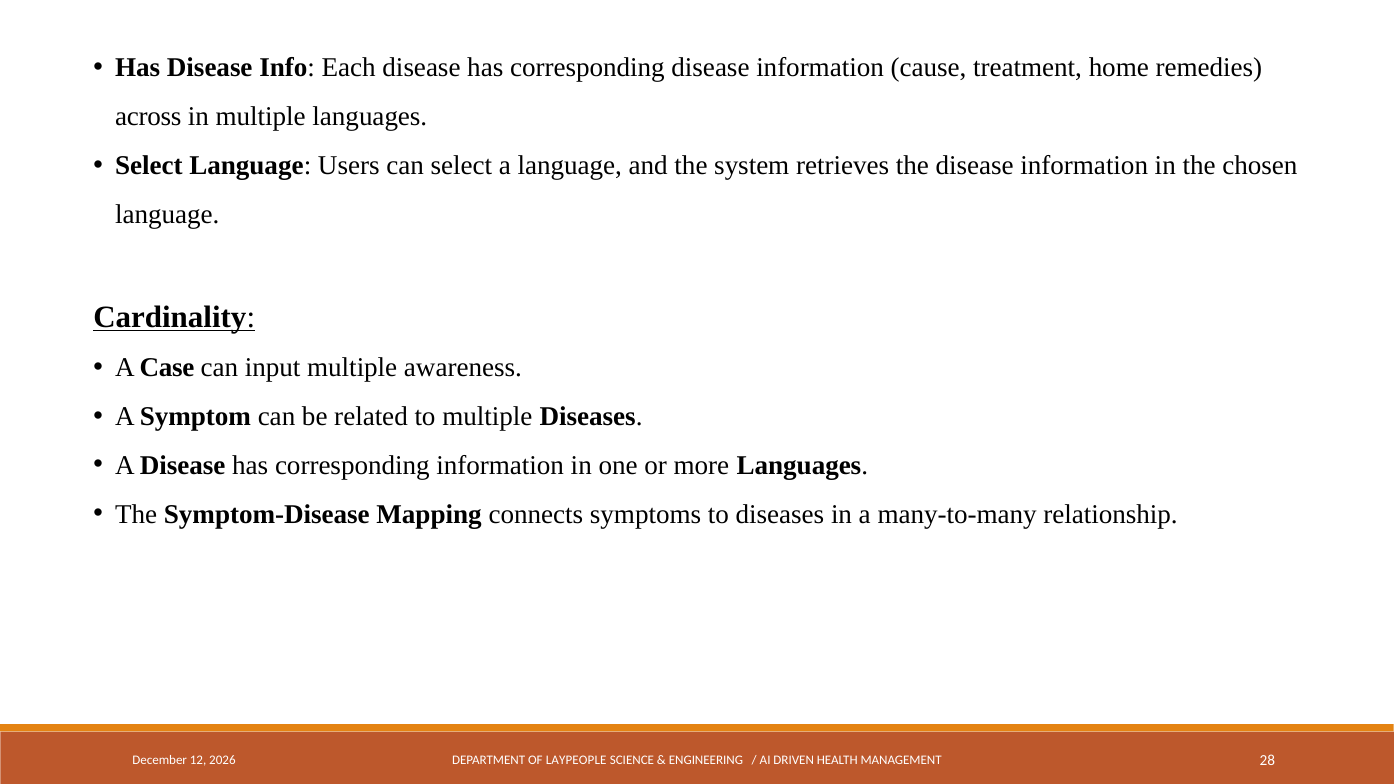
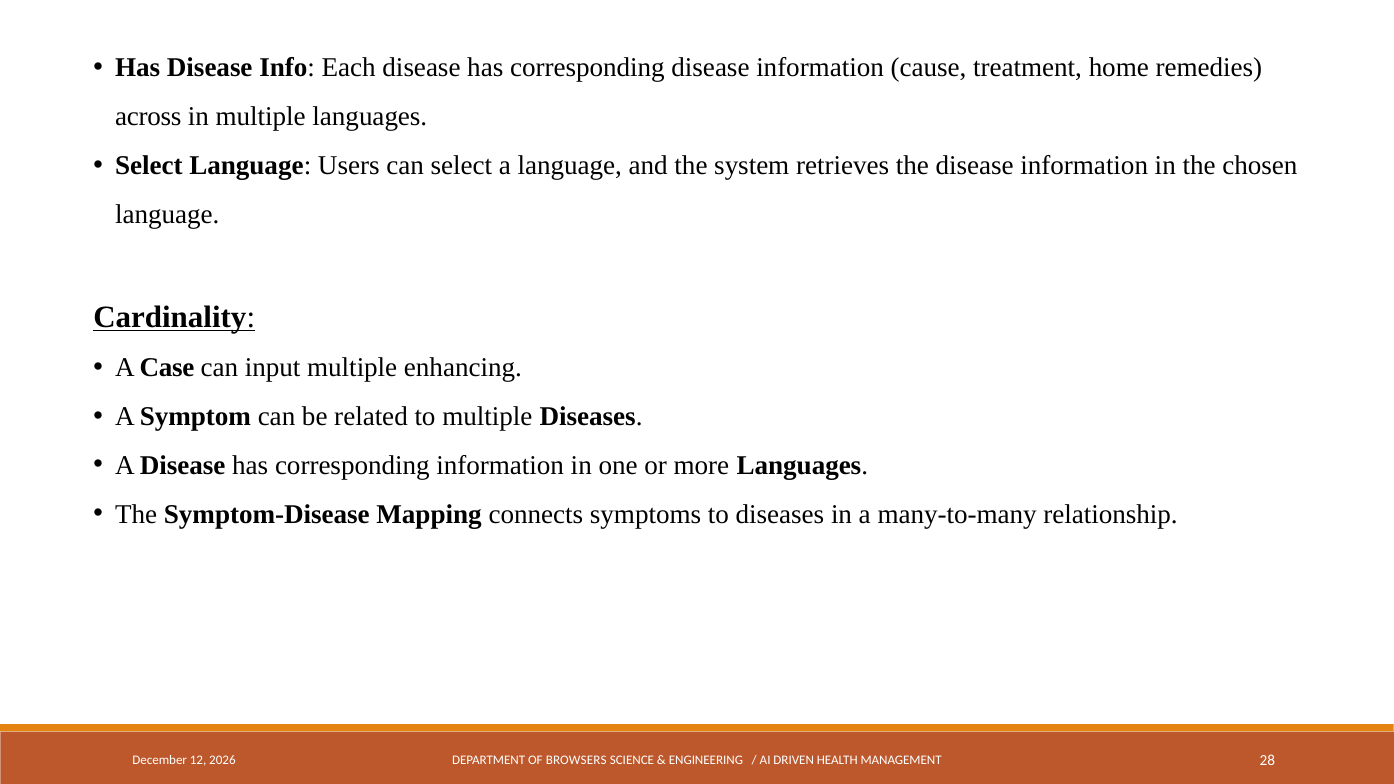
awareness: awareness -> enhancing (463, 368)
LAYPEOPLE: LAYPEOPLE -> BROWSERS (576, 760)
